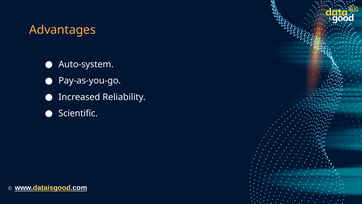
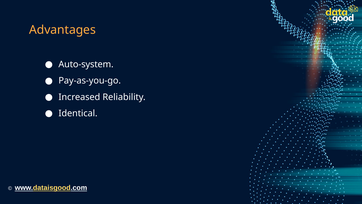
Scientific: Scientific -> Identical (78, 113)
